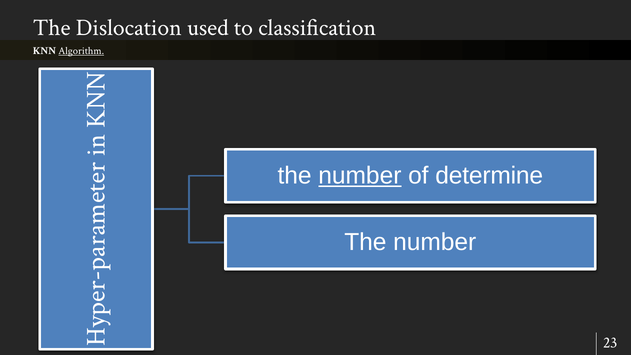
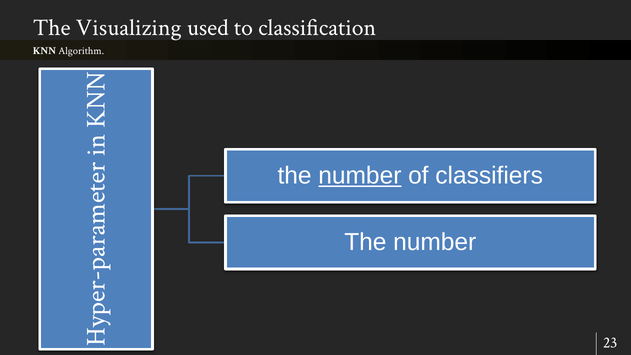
Dislocation: Dislocation -> Visualizing (129, 27)
Algorithm underline: present -> none (81, 51)
determine: determine -> classifiers (489, 176)
